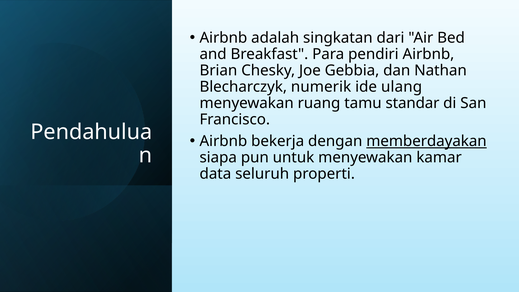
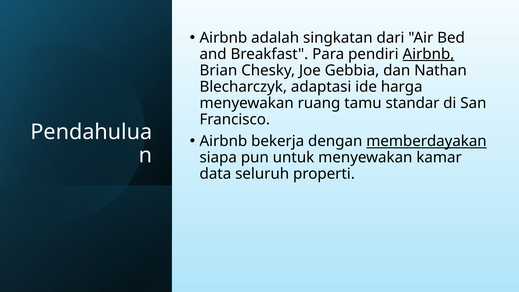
Airbnb underline: none -> present (428, 54)
numerik: numerik -> adaptasi (321, 87)
ulang: ulang -> harga (402, 87)
